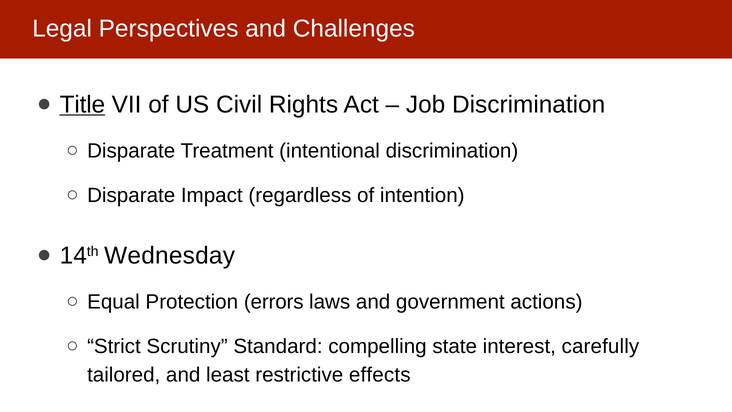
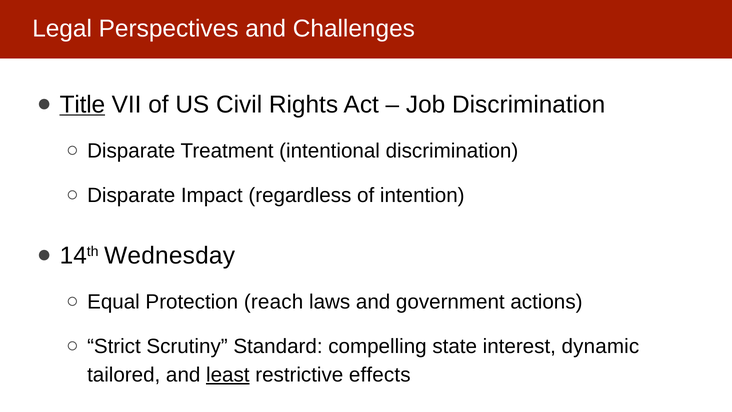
errors: errors -> reach (274, 302)
carefully: carefully -> dynamic (600, 346)
least underline: none -> present (228, 375)
